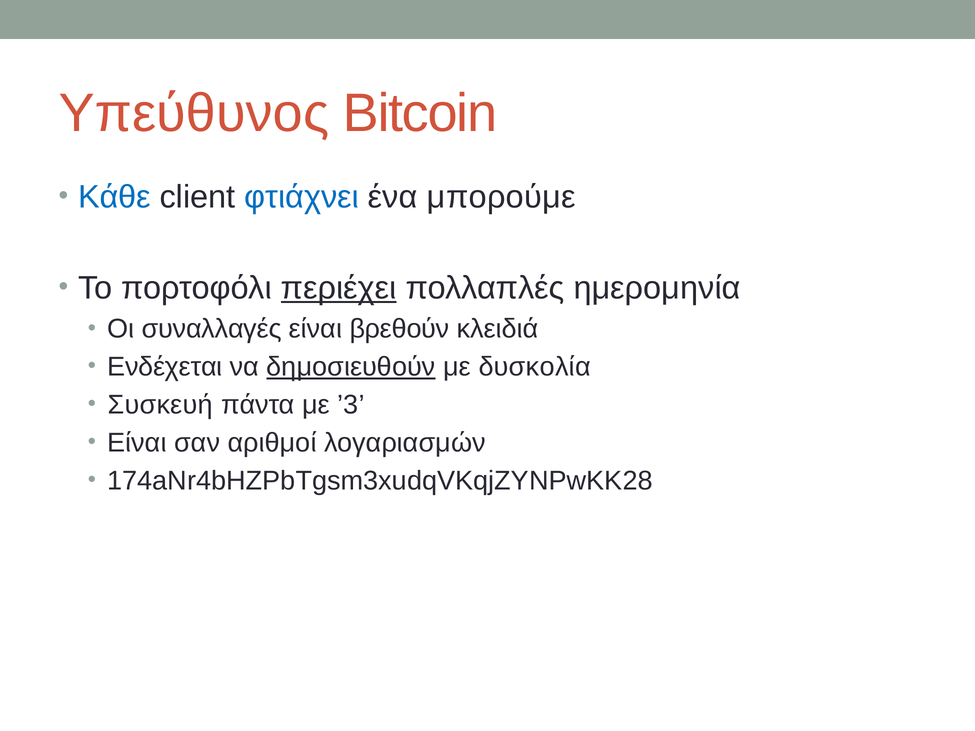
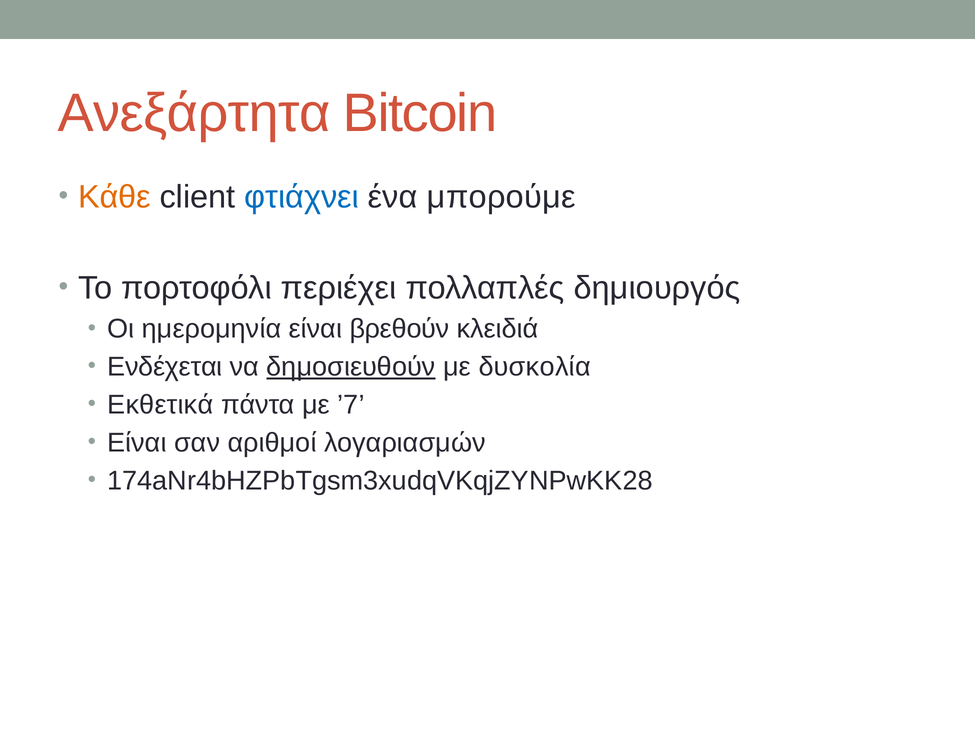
Υπεύθυνος: Υπεύθυνος -> Ανεξάρτητα (194, 113)
Κάθε colour: blue -> orange (114, 197)
περιέχει underline: present -> none (339, 288)
ημερομηνία: ημερομηνία -> δημιουργός (657, 288)
συναλλαγές: συναλλαγές -> ημερομηνία (212, 329)
Συσκευή: Συσκευή -> Εκθετικά (160, 405)
’3: ’3 -> ’7 (351, 405)
